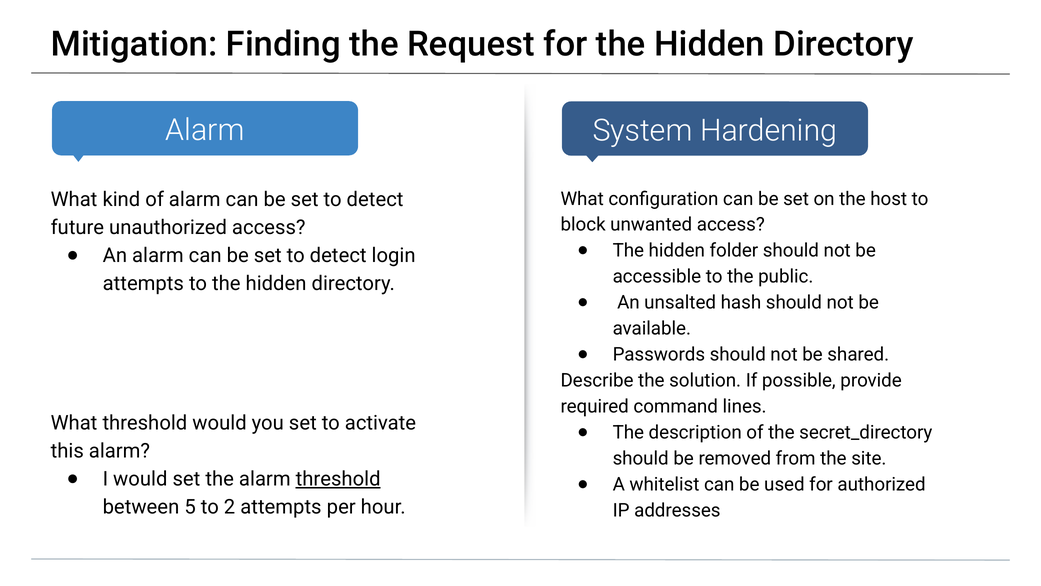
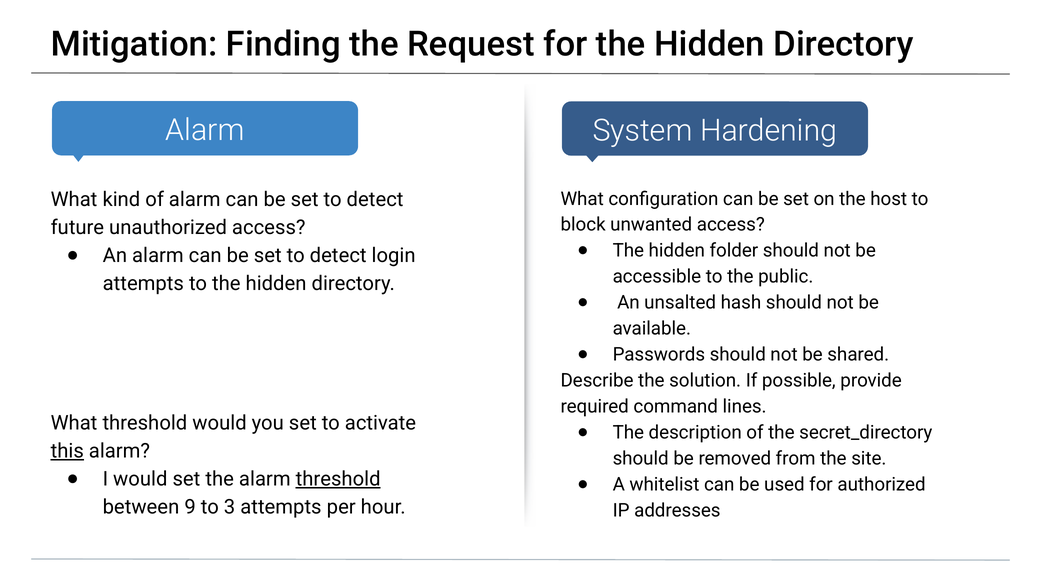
this underline: none -> present (67, 451)
5: 5 -> 9 (190, 507)
2: 2 -> 3 (230, 507)
